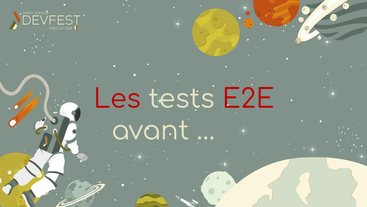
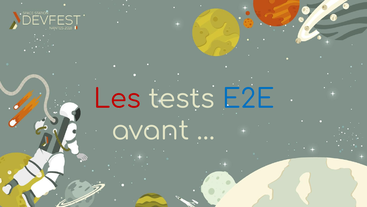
E2E colour: red -> blue (248, 99)
